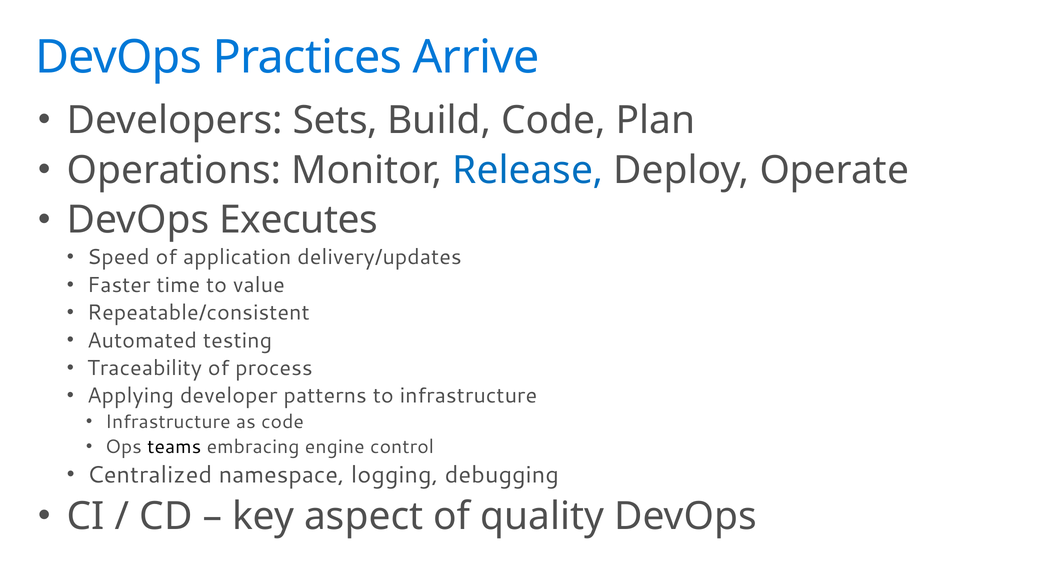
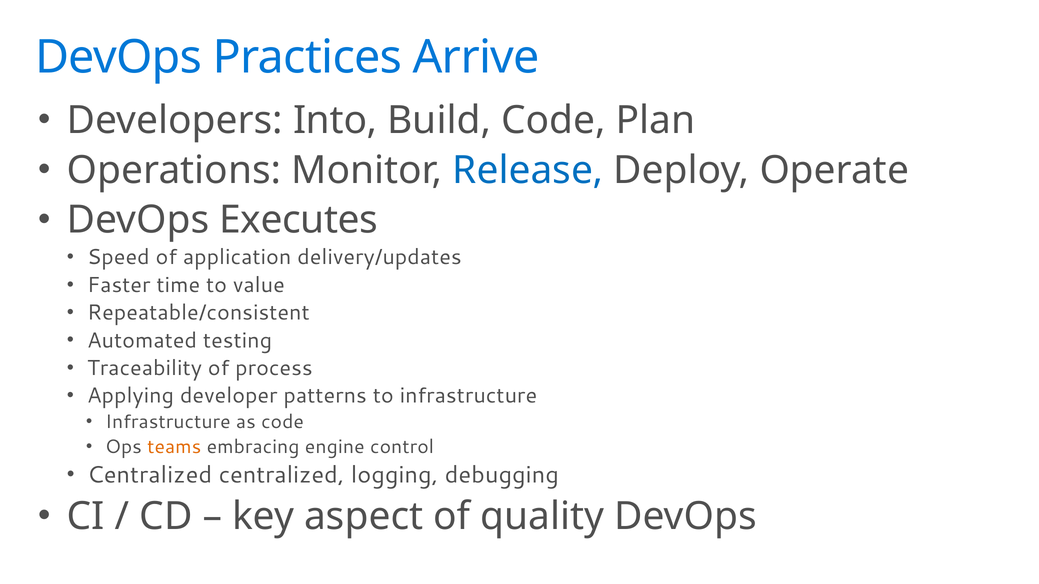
Sets: Sets -> Into (335, 120)
teams colour: black -> orange (174, 447)
Centralized namespace: namespace -> centralized (281, 475)
